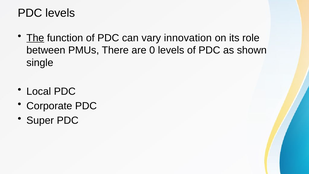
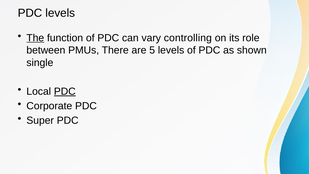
innovation: innovation -> controlling (188, 38)
0: 0 -> 5 (152, 50)
PDC underline: none -> present (65, 91)
